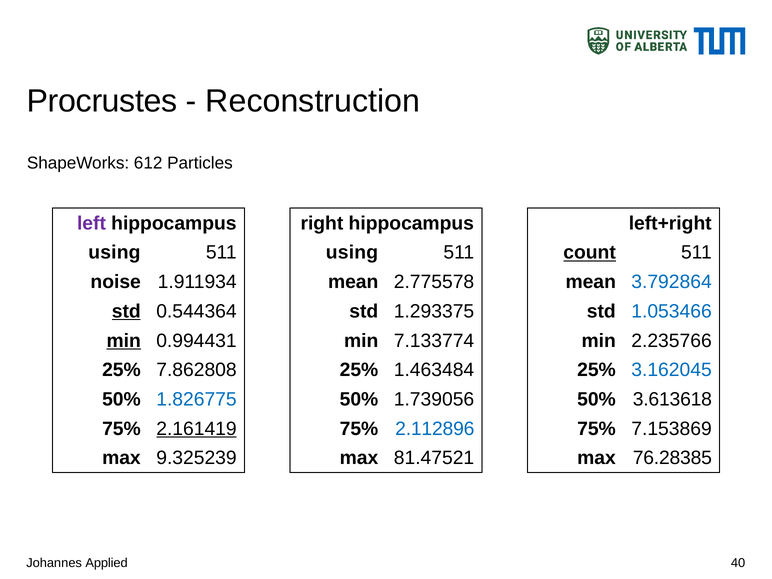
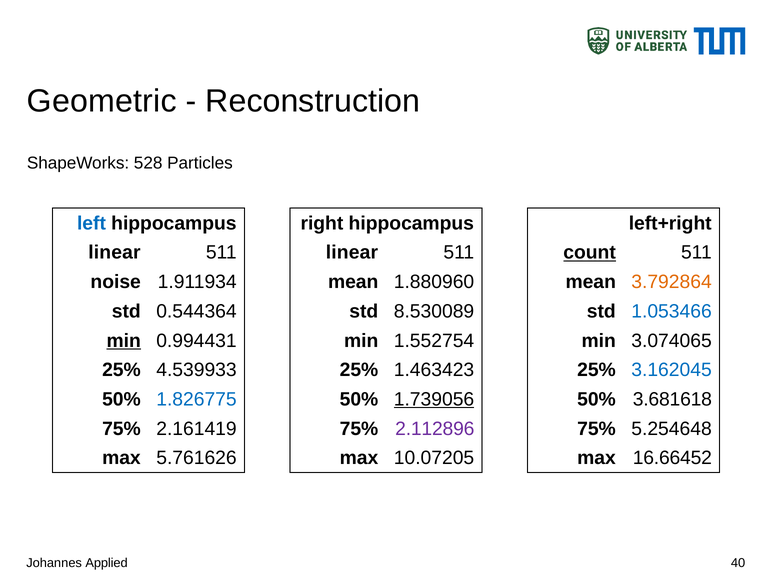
Procrustes: Procrustes -> Geometric (102, 101)
612: 612 -> 528 (148, 163)
left colour: purple -> blue (91, 223)
using: using -> linear (114, 253)
using: using -> linear (352, 253)
2.775578: 2.775578 -> 1.880960 (434, 282)
3.792864 colour: blue -> orange (672, 282)
std underline: present -> none (126, 311)
1.293375: 1.293375 -> 8.530089 (434, 311)
7.133774: 7.133774 -> 1.552754 (434, 341)
2.235766: 2.235766 -> 3.074065 (672, 341)
7.862808: 7.862808 -> 4.539933 (196, 370)
1.463484: 1.463484 -> 1.463423 (434, 370)
1.739056 underline: none -> present (434, 399)
3.613618: 3.613618 -> 3.681618 (672, 399)
2.161419 underline: present -> none (196, 429)
2.112896 colour: blue -> purple (435, 429)
7.153869: 7.153869 -> 5.254648 (672, 429)
9.325239: 9.325239 -> 5.761626 (196, 458)
81.47521: 81.47521 -> 10.07205 (434, 458)
76.28385: 76.28385 -> 16.66452 (672, 458)
